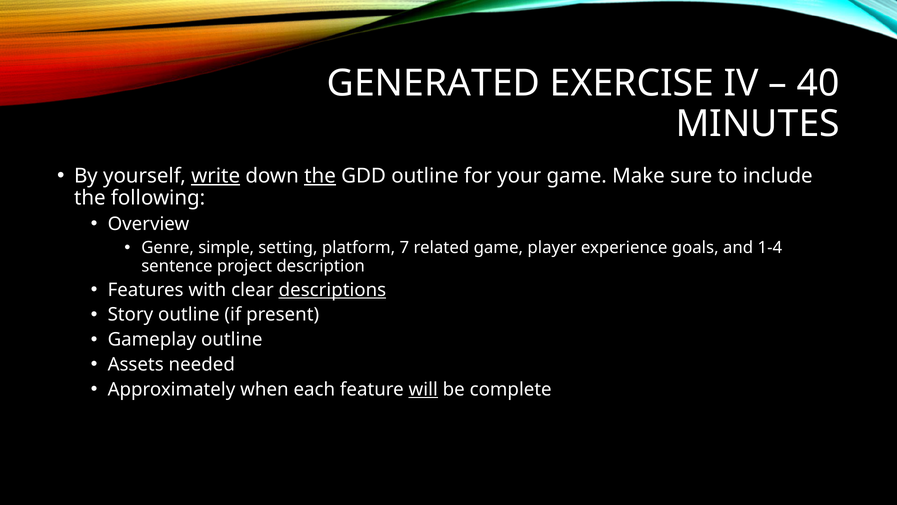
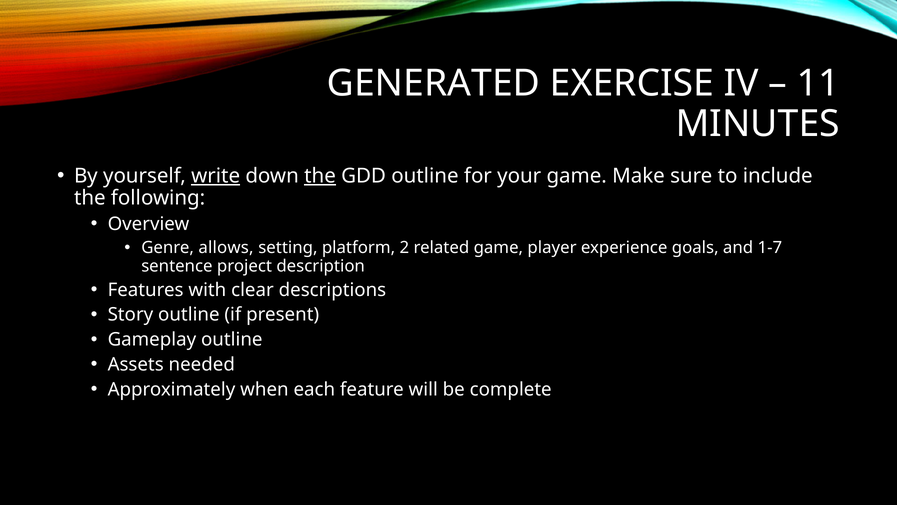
40: 40 -> 11 (818, 83)
simple: simple -> allows (226, 248)
7: 7 -> 2 (404, 248)
1-4: 1-4 -> 1-7 (770, 248)
descriptions underline: present -> none (332, 290)
will underline: present -> none (423, 389)
